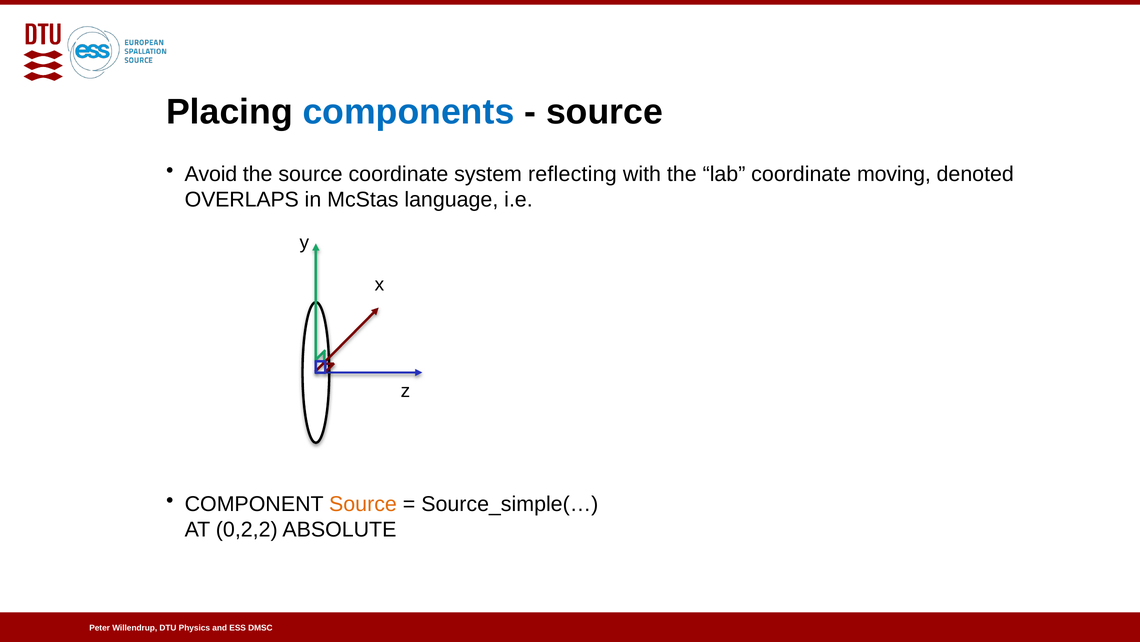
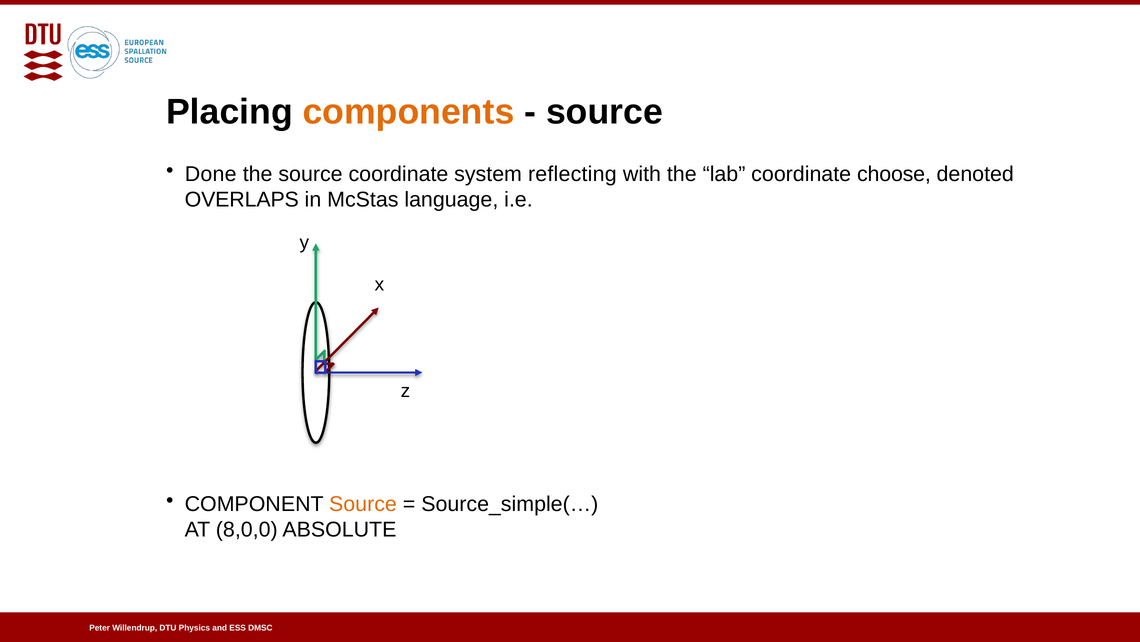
components colour: blue -> orange (409, 112)
Avoid: Avoid -> Done (211, 174)
moving: moving -> choose (894, 174)
0,2,2: 0,2,2 -> 8,0,0 (247, 530)
